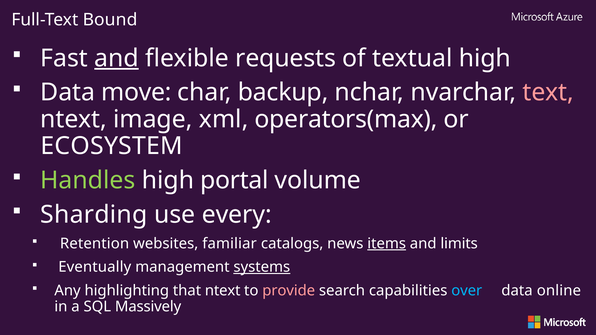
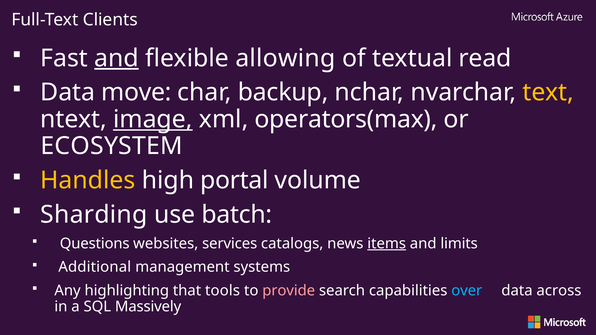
Bound: Bound -> Clients (110, 20)
requests: requests -> allowing (285, 58)
textual high: high -> read (485, 58)
text colour: pink -> yellow (548, 93)
image underline: none -> present (153, 119)
Handles colour: light green -> yellow (88, 180)
every: every -> batch (237, 215)
Retention: Retention -> Questions (95, 244)
familiar: familiar -> services (230, 244)
Eventually: Eventually -> Additional (95, 267)
systems underline: present -> none (262, 267)
that ntext: ntext -> tools (223, 291)
online: online -> across (559, 291)
